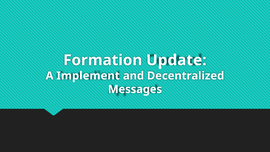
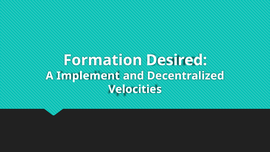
Update: Update -> Desired (177, 60)
Messages: Messages -> Velocities (135, 89)
